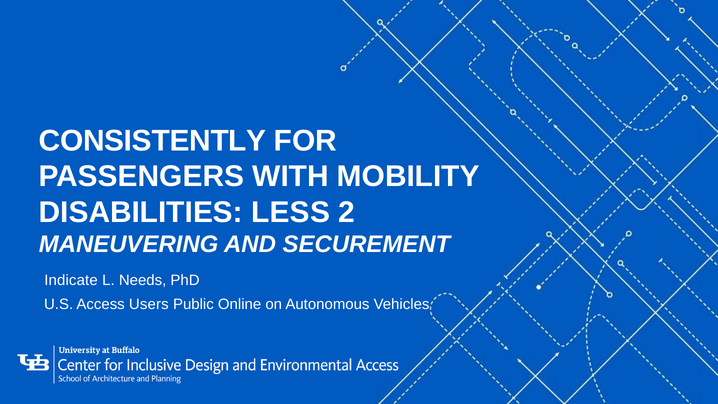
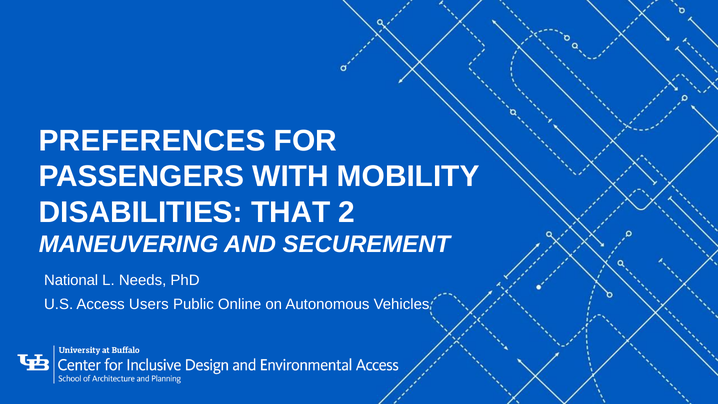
CONSISTENTLY: CONSISTENTLY -> PREFERENCES (152, 141)
LESS: LESS -> THAT (291, 212)
Indicate: Indicate -> National (71, 280)
